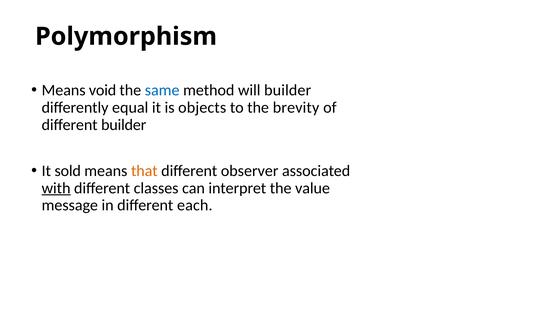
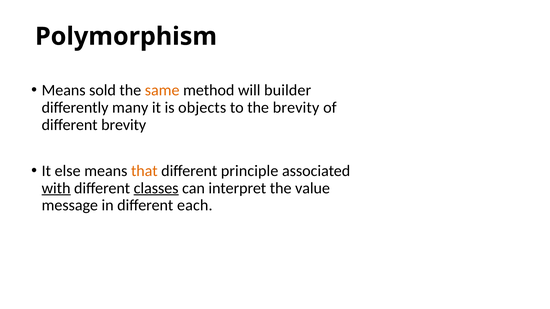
void: void -> sold (103, 90)
same colour: blue -> orange (162, 90)
equal: equal -> many (130, 108)
different builder: builder -> brevity (124, 125)
sold: sold -> else (68, 171)
observer: observer -> principle (250, 171)
classes underline: none -> present (156, 188)
